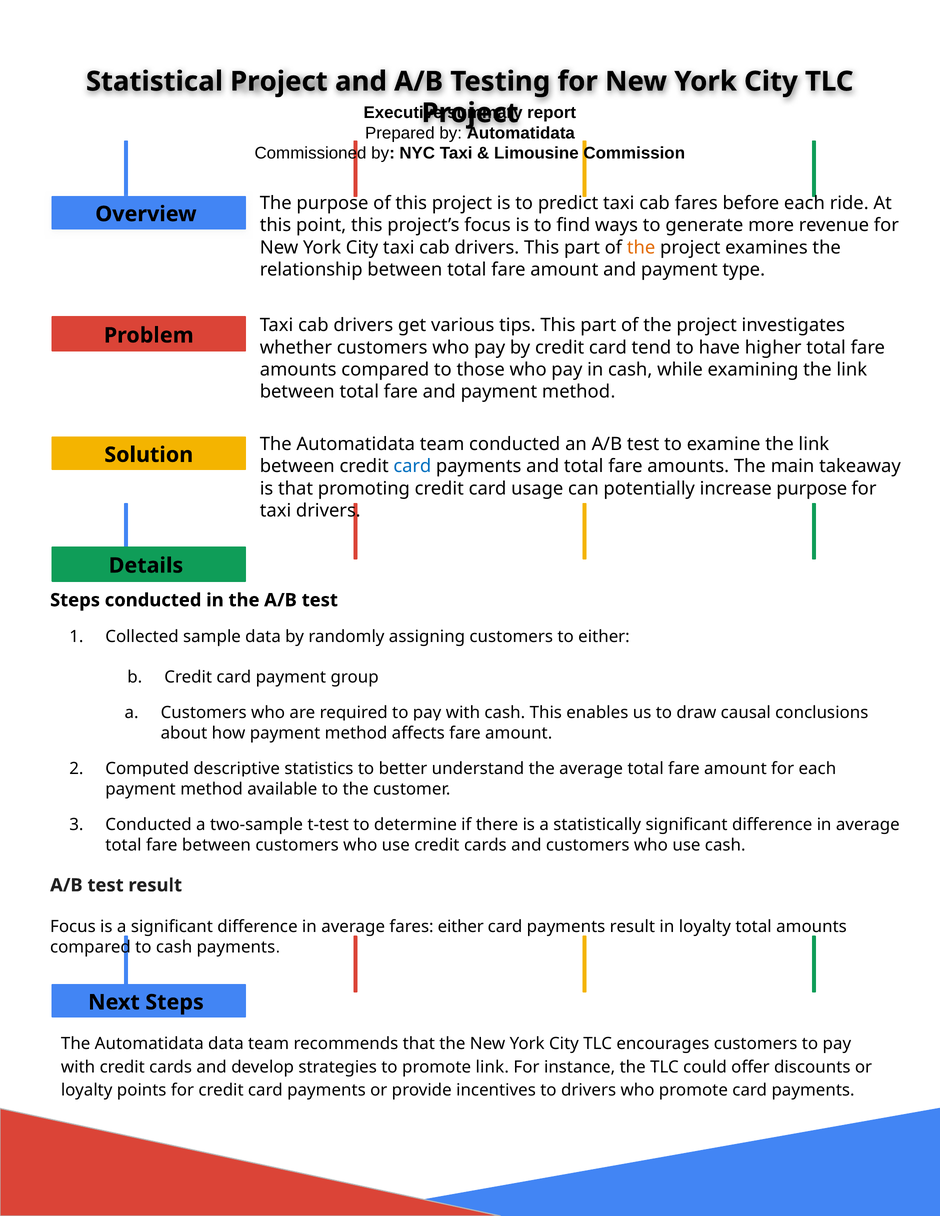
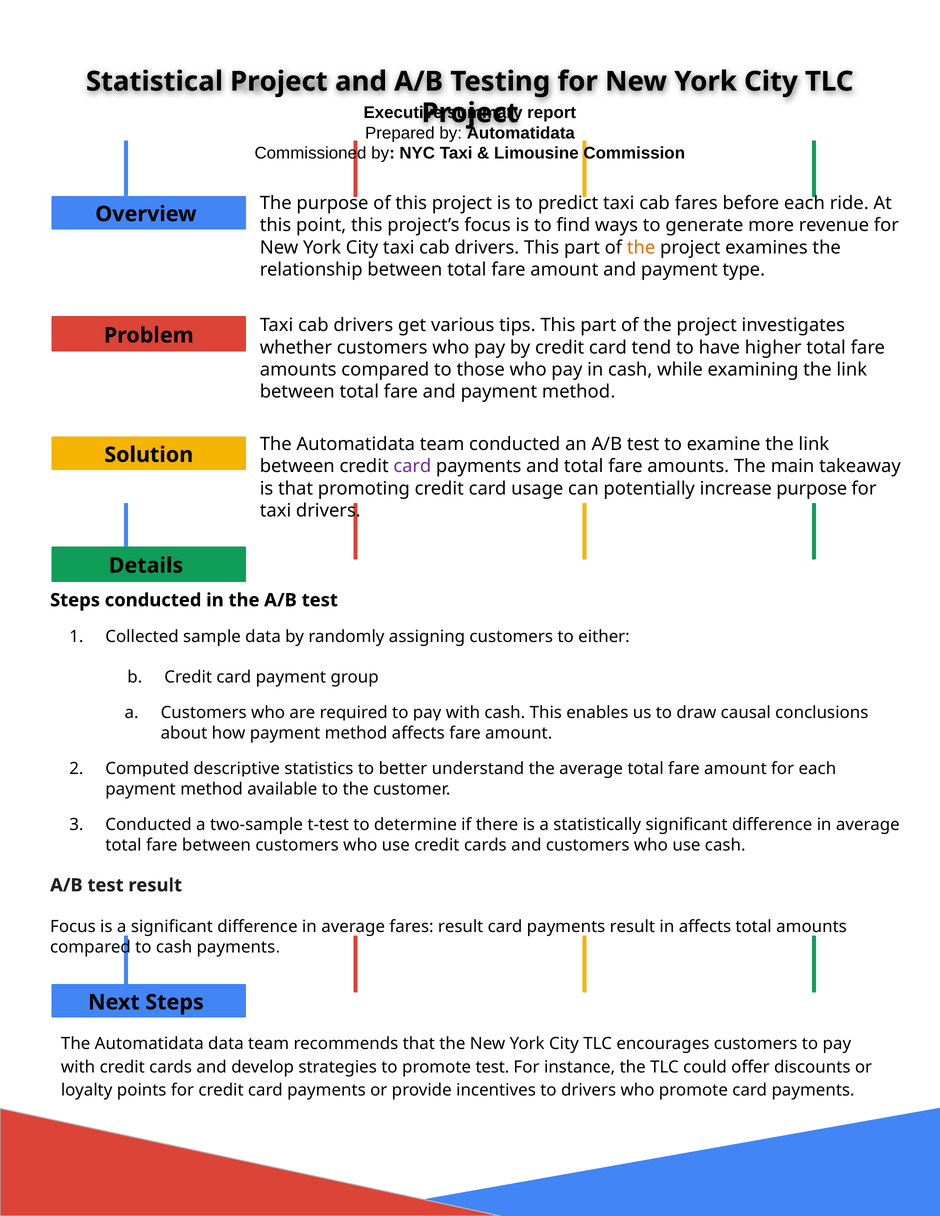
card colour: blue -> purple (412, 467)
fares either: either -> result (461, 927)
in loyalty: loyalty -> affects (705, 927)
promote link: link -> test (492, 1067)
